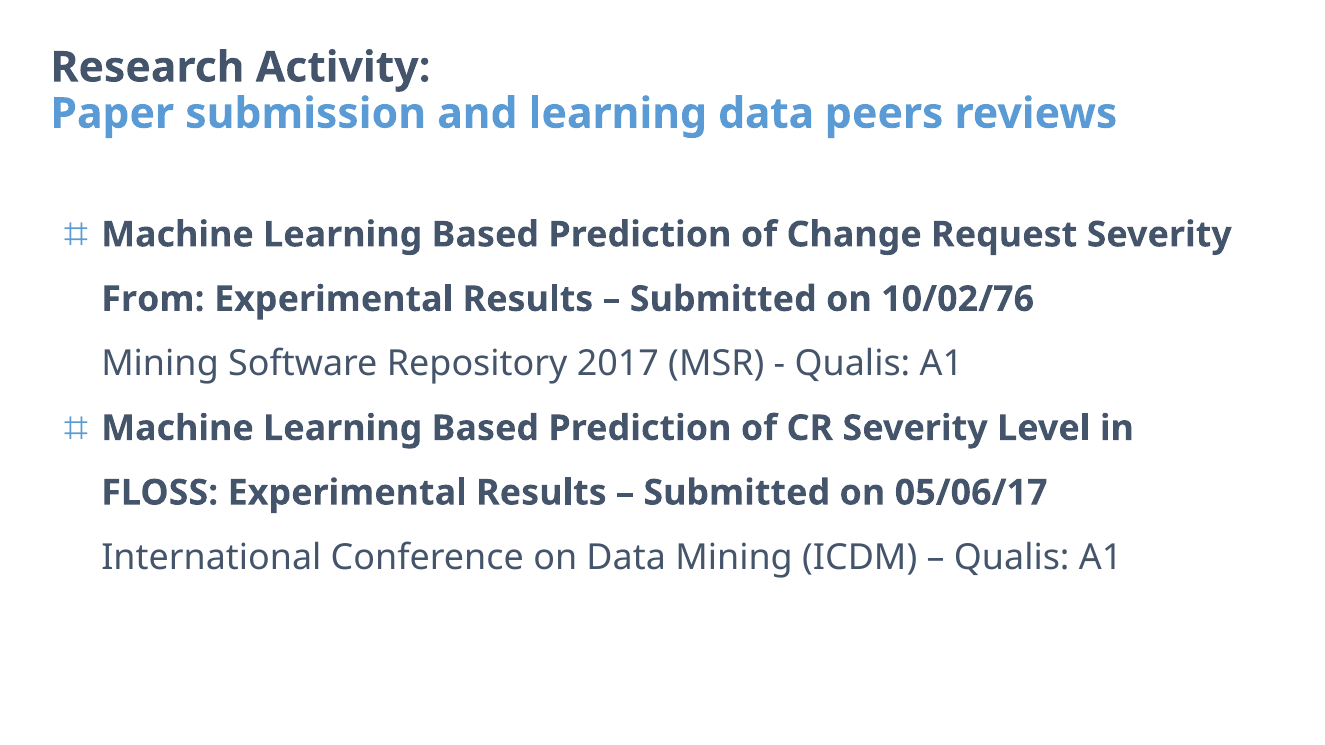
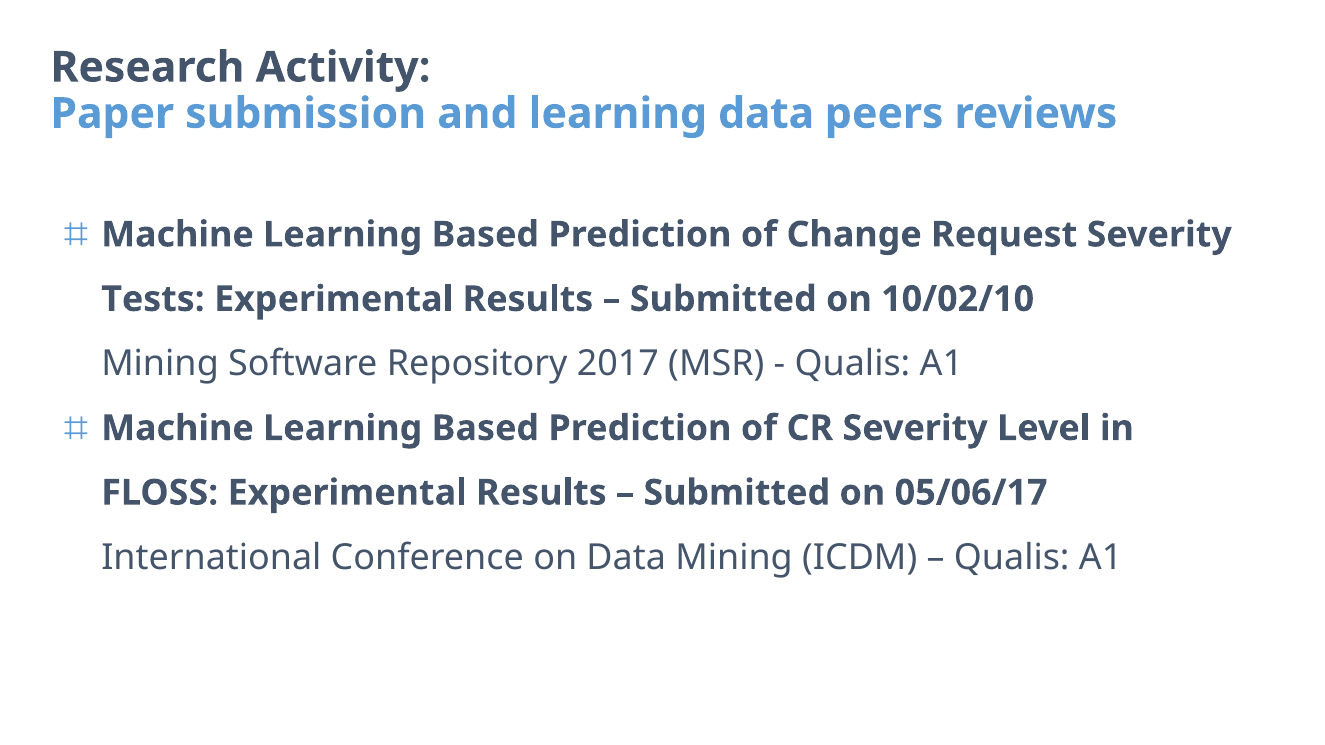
From: From -> Tests (153, 299)
10/02/76: 10/02/76 -> 10/02/10 (958, 299)
